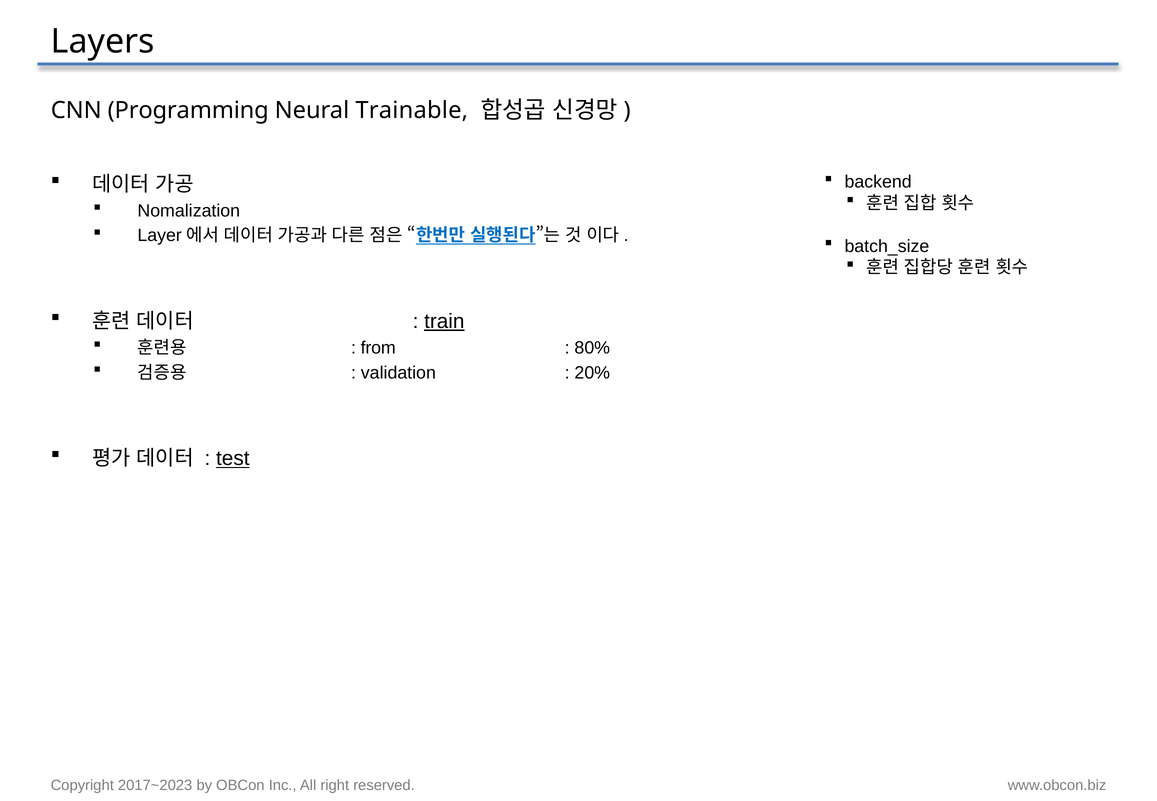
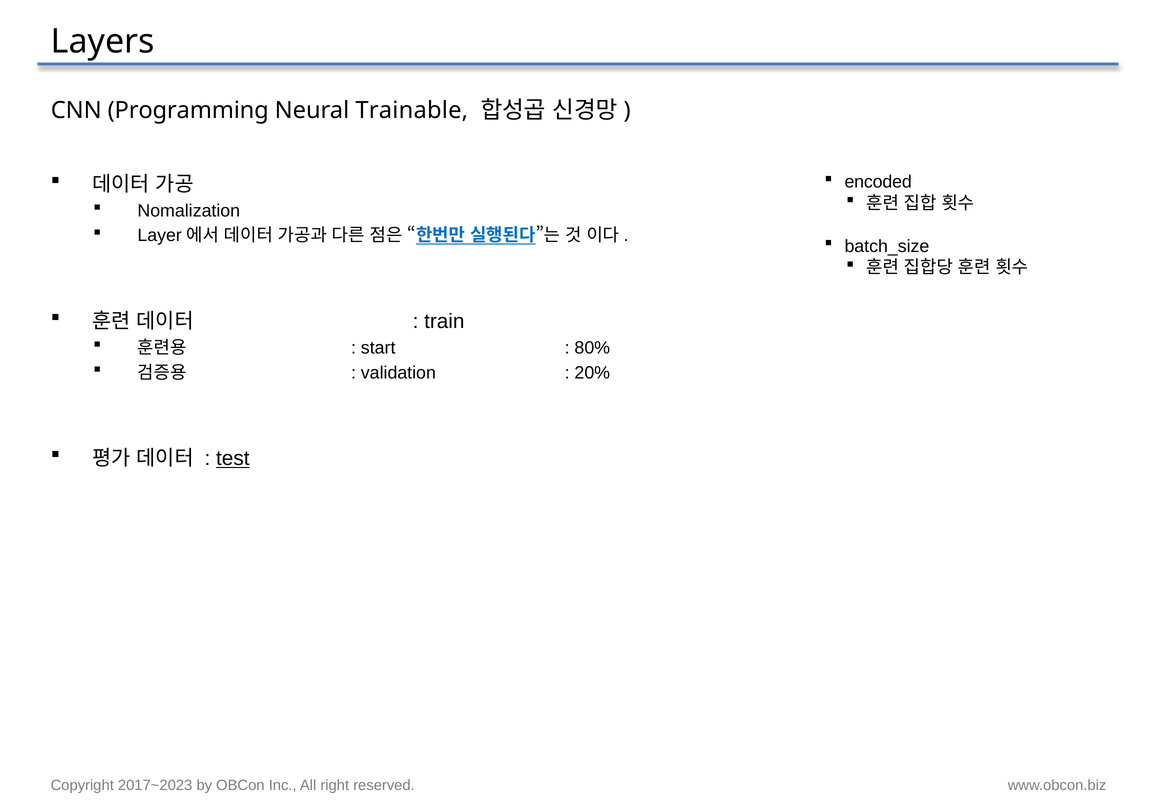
backend: backend -> encoded (878, 182)
train underline: present -> none (444, 321)
from: from -> start (378, 348)
